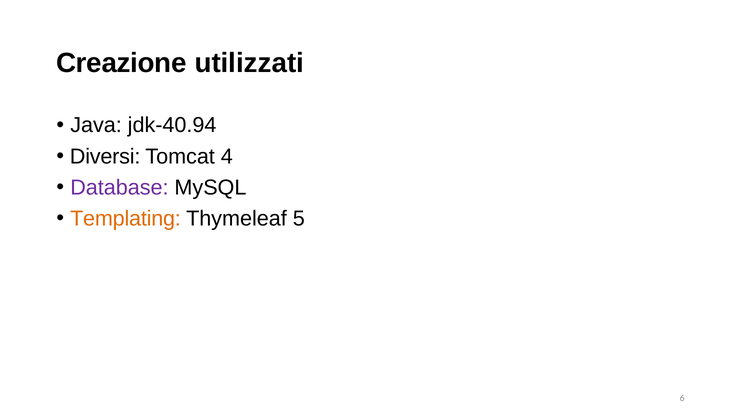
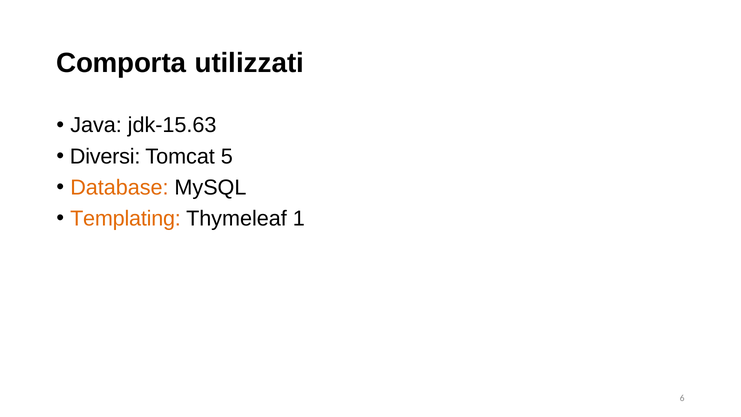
Creazione: Creazione -> Comporta (121, 63)
jdk-40.94: jdk-40.94 -> jdk-15.63 (172, 125)
4: 4 -> 5 (227, 156)
Database colour: purple -> orange (119, 187)
5: 5 -> 1 (299, 218)
